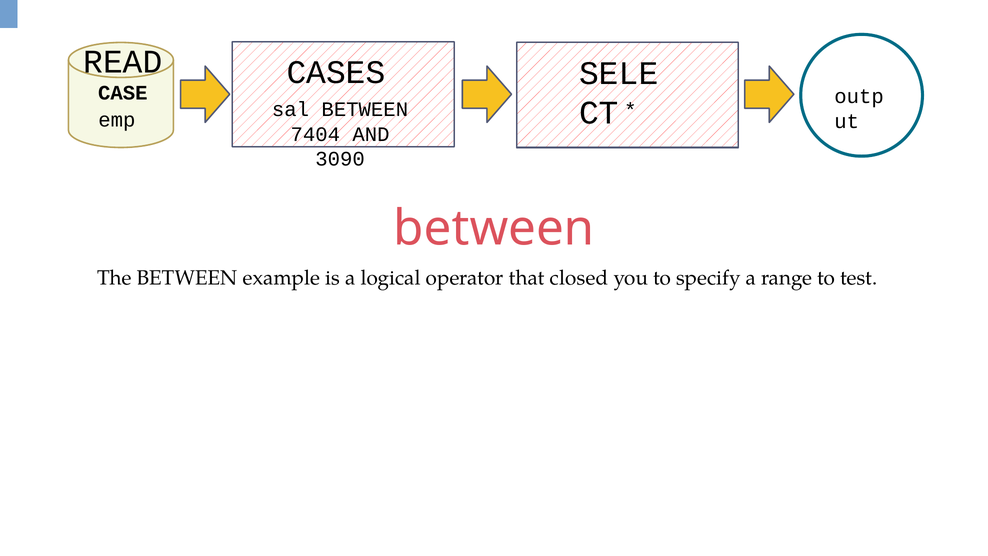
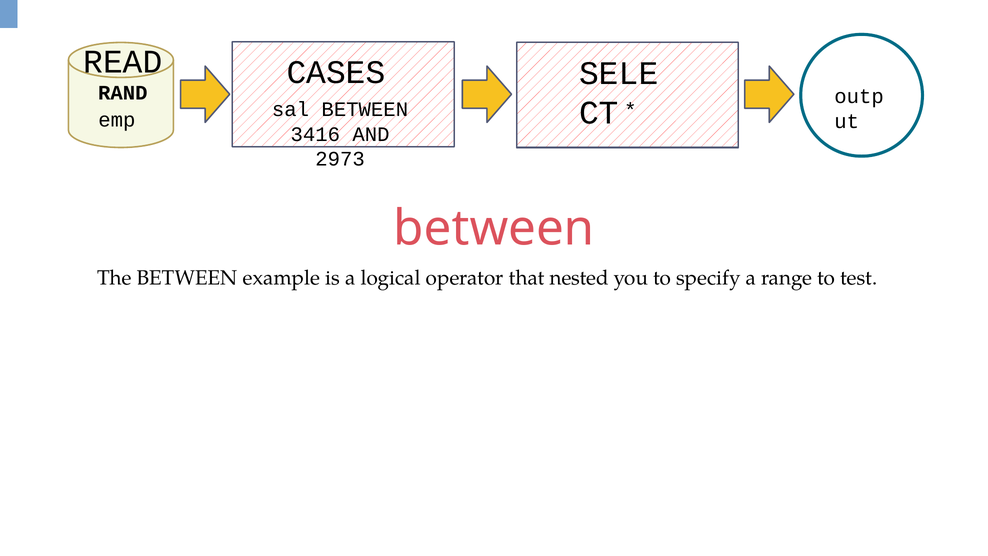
CASE: CASE -> RAND (123, 93)
7404: 7404 -> 3416 (315, 134)
3090: 3090 -> 2973 (340, 159)
closed: closed -> nested (579, 278)
